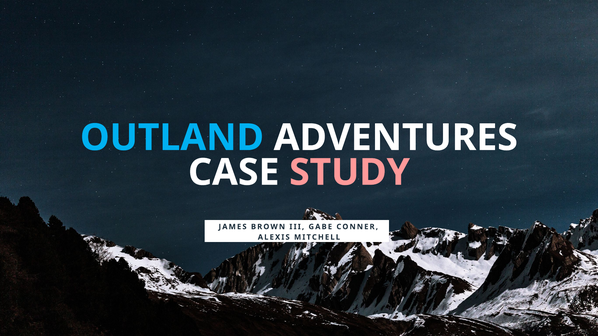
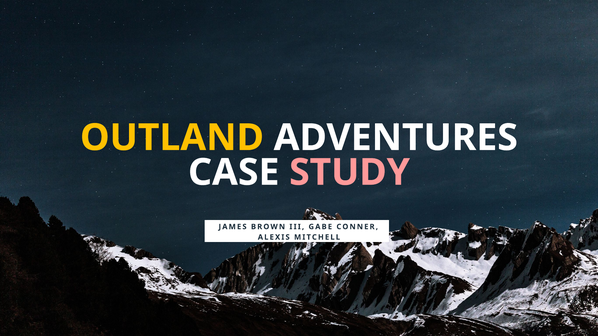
OUTLAND colour: light blue -> yellow (172, 138)
